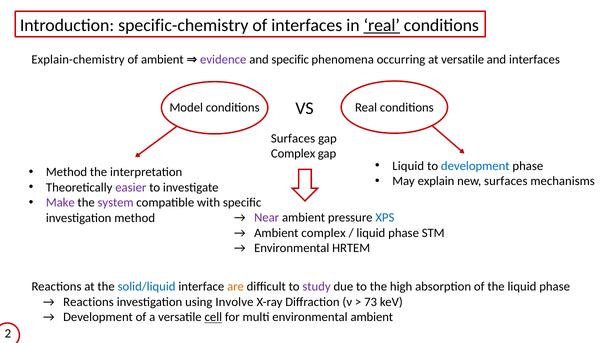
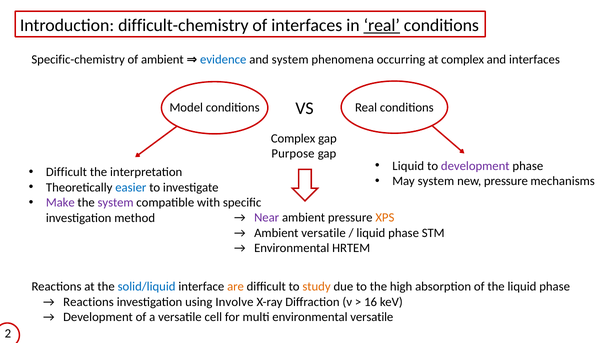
specific-chemistry: specific-chemistry -> difficult-chemistry (183, 25)
Explain-chemistry: Explain-chemistry -> Specific-chemistry (78, 60)
evidence colour: purple -> blue (223, 60)
and specific: specific -> system (290, 60)
at versatile: versatile -> complex (463, 60)
Surfaces: Surfaces -> Complex (293, 139)
Complex: Complex -> Purpose (293, 154)
development colour: blue -> purple (475, 166)
Method: Method -> Difficult (66, 172)
May explain: explain -> system (436, 181)
new surfaces: surfaces -> pressure (506, 181)
easier colour: purple -> blue (131, 187)
XPS colour: blue -> orange (385, 218)
Ambient complex: complex -> versatile (324, 233)
study colour: purple -> orange (317, 287)
73: 73 -> 16 (371, 302)
cell underline: present -> none (213, 317)
environmental ambient: ambient -> versatile (372, 317)
